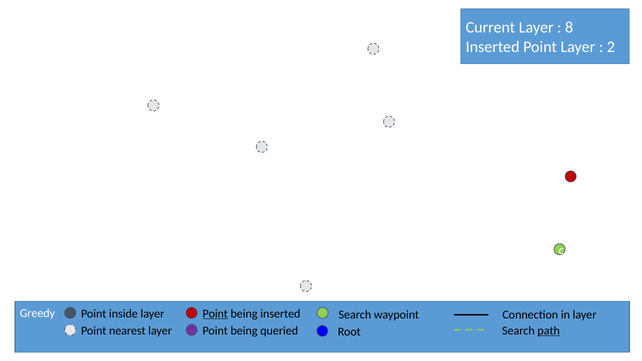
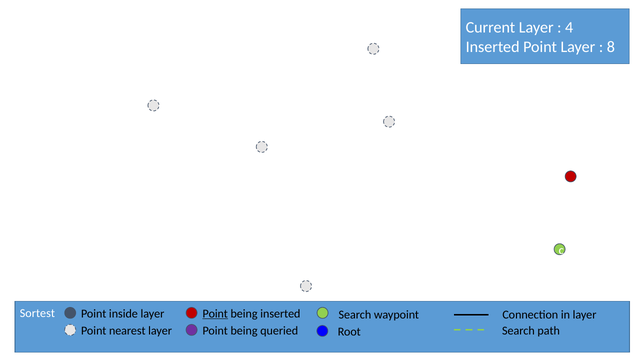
8: 8 -> 4 (569, 28)
2: 2 -> 8 (611, 47)
Greedy: Greedy -> Sortest (37, 313)
path underline: present -> none (549, 331)
